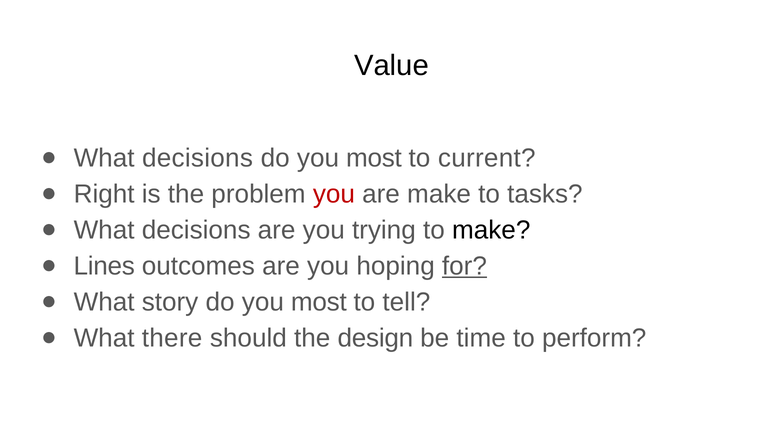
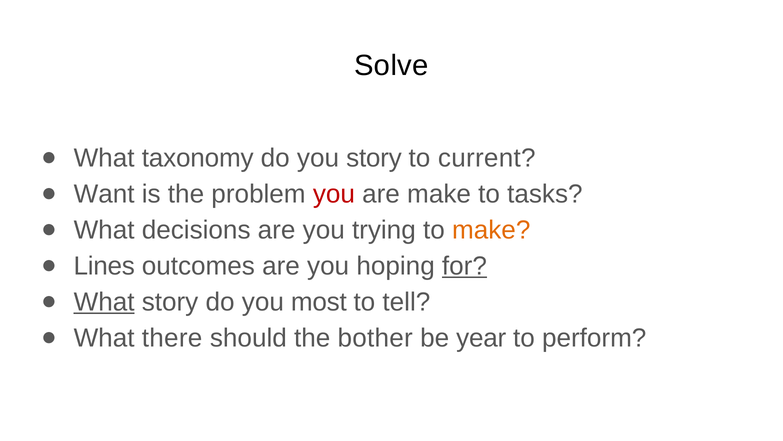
Value: Value -> Solve (391, 66)
decisions: decisions -> taxonomy (198, 158)
most: most -> story (374, 158)
Right: Right -> Want (104, 194)
make colour: black -> orange (491, 230)
What underline: none -> present (104, 302)
design: design -> bother (375, 338)
time: time -> year (481, 338)
